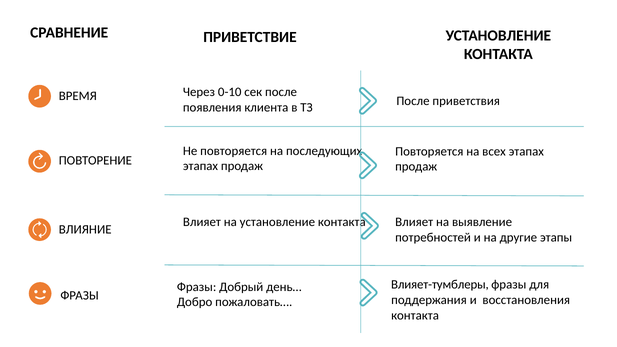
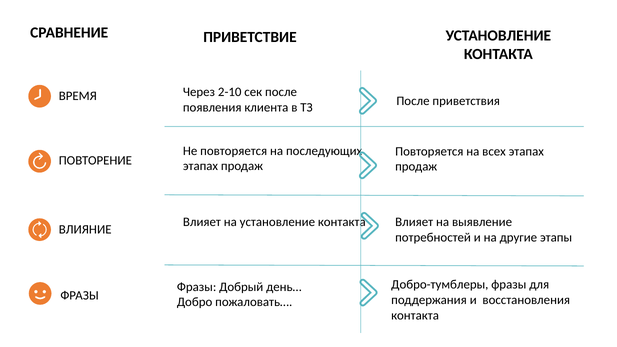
0-10: 0-10 -> 2-10 (230, 92)
Влияет-тумблеры: Влияет-тумблеры -> Добро-тумблеры (440, 285)
